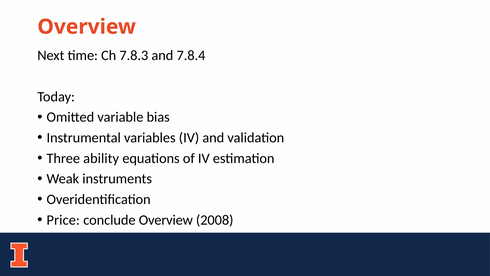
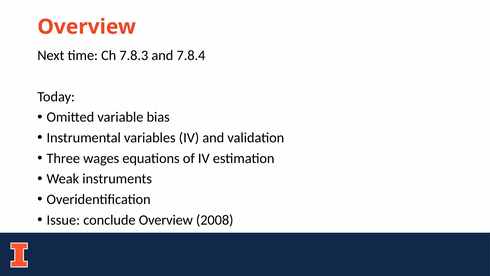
ability: ability -> wages (101, 158)
Price: Price -> Issue (63, 220)
